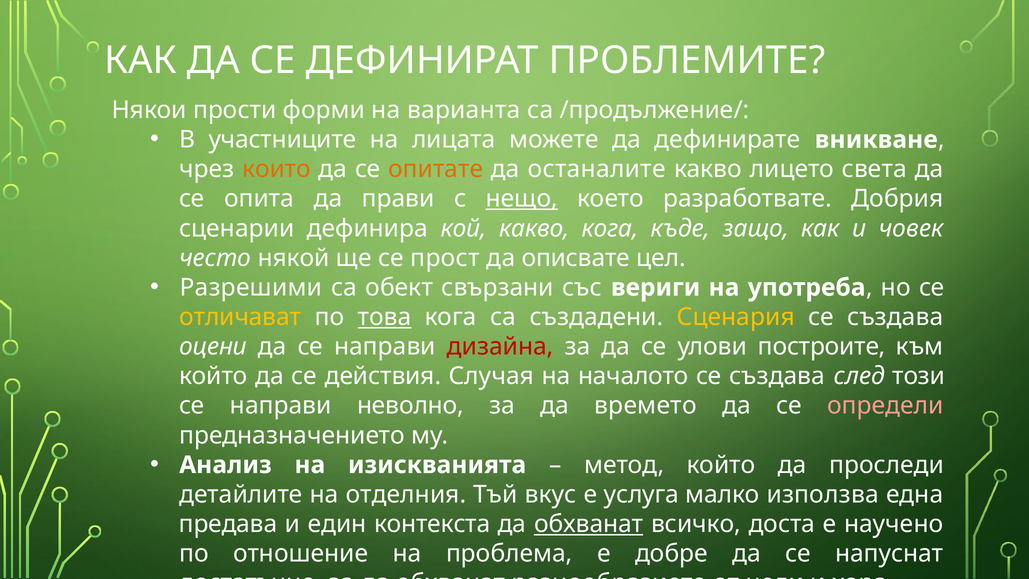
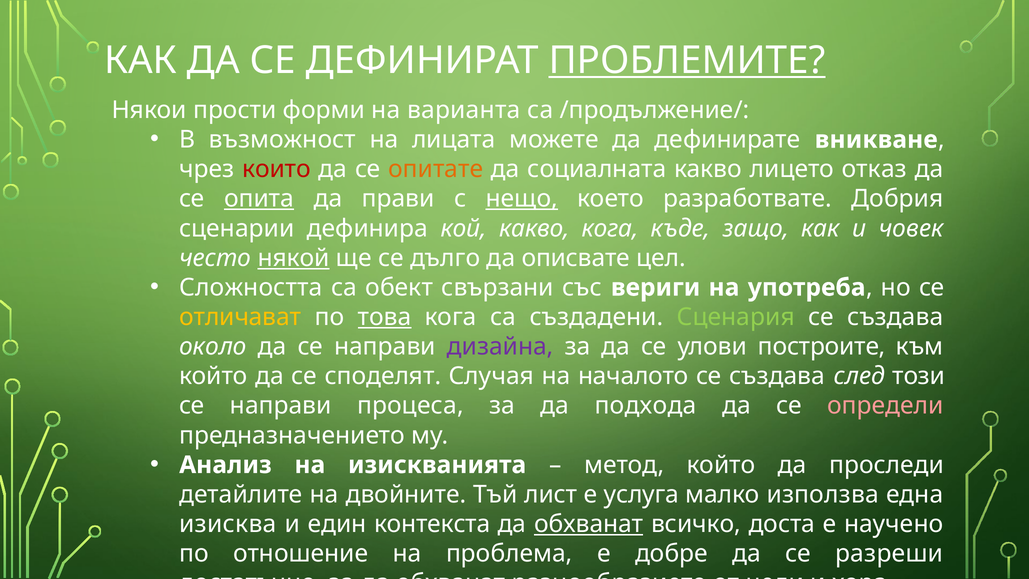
ПРОБЛЕМИТЕ underline: none -> present (687, 60)
участниците: участниците -> възможност (282, 140)
които colour: orange -> red (276, 169)
останалите: останалите -> социалната (597, 169)
света: света -> отказ (874, 169)
опита underline: none -> present (259, 199)
някой underline: none -> present (294, 258)
прост: прост -> дълго (445, 258)
Разрешими: Разрешими -> Сложността (251, 287)
Сценария colour: yellow -> light green (736, 317)
оцени: оцени -> около (213, 347)
дизайна colour: red -> purple (500, 347)
действия: действия -> споделят (383, 376)
неволно: неволно -> процеса (410, 406)
времето: времето -> подхода (646, 406)
отделния: отделния -> двойните (406, 494)
вкус: вкус -> лист (551, 494)
предава: предава -> изисква (228, 524)
напуснат: напуснат -> разреши (889, 554)
